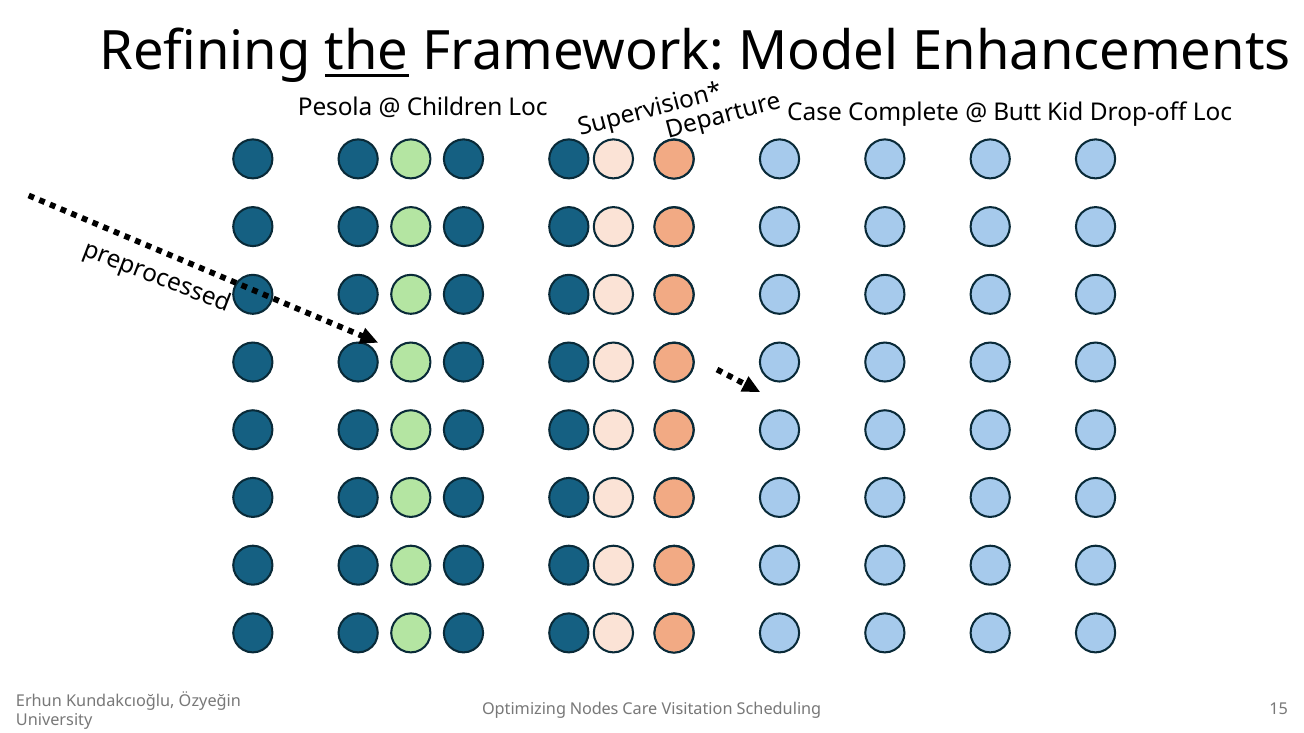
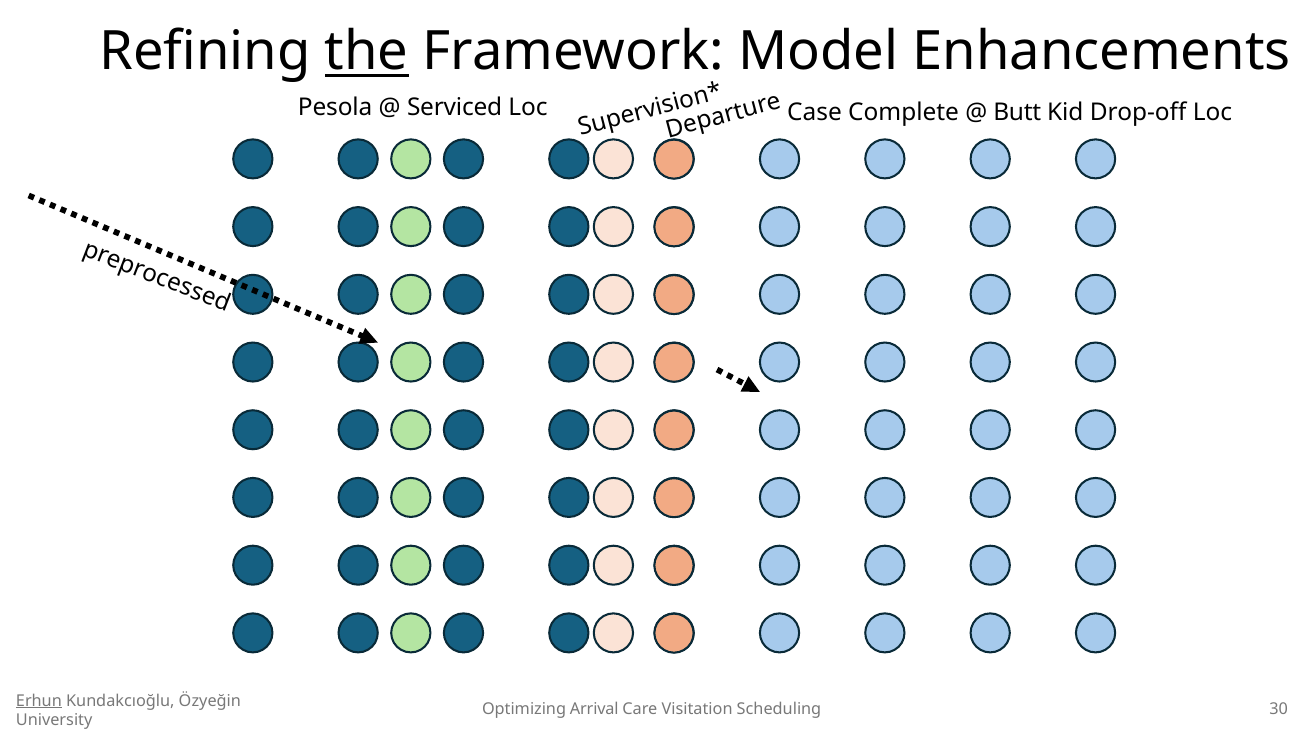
Children: Children -> Serviced (455, 108)
Erhun underline: none -> present (39, 701)
Nodes: Nodes -> Arrival (594, 710)
15: 15 -> 30 (1279, 710)
